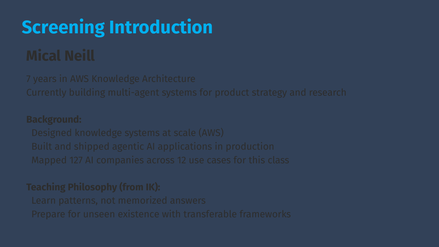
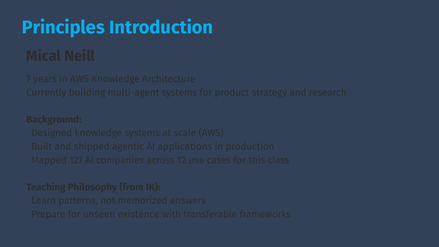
Screening: Screening -> Principles (63, 28)
